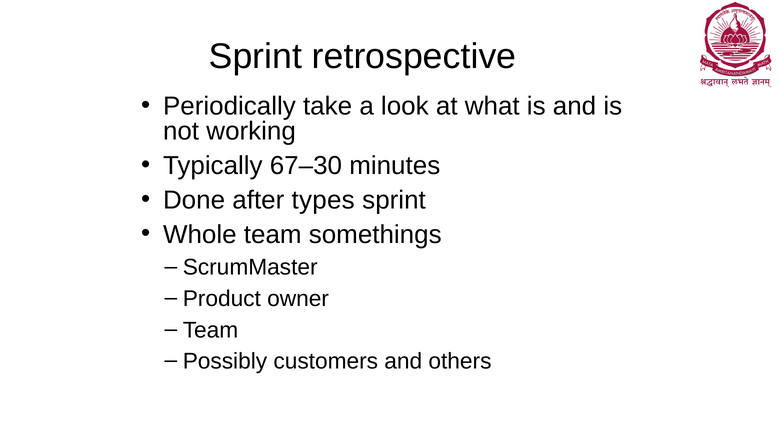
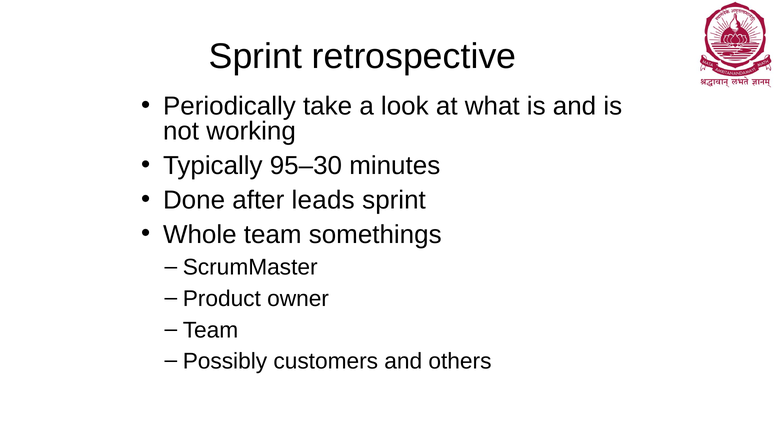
67–30: 67–30 -> 95–30 (306, 166)
types: types -> leads (323, 200)
